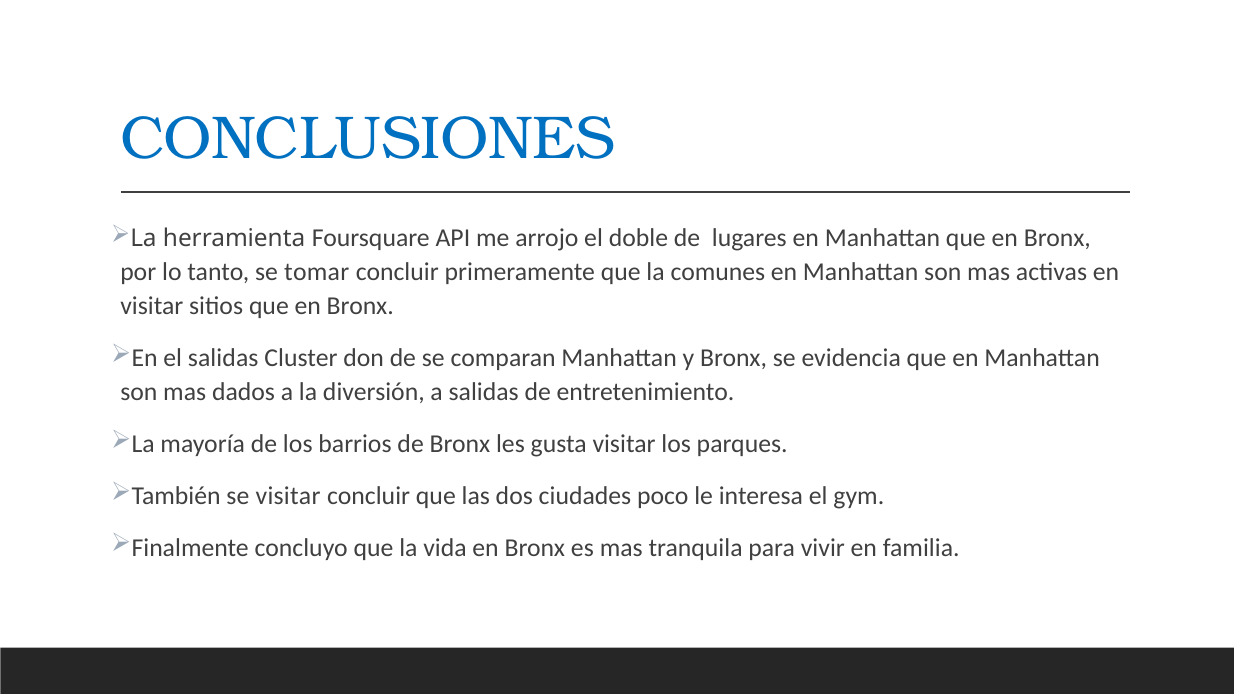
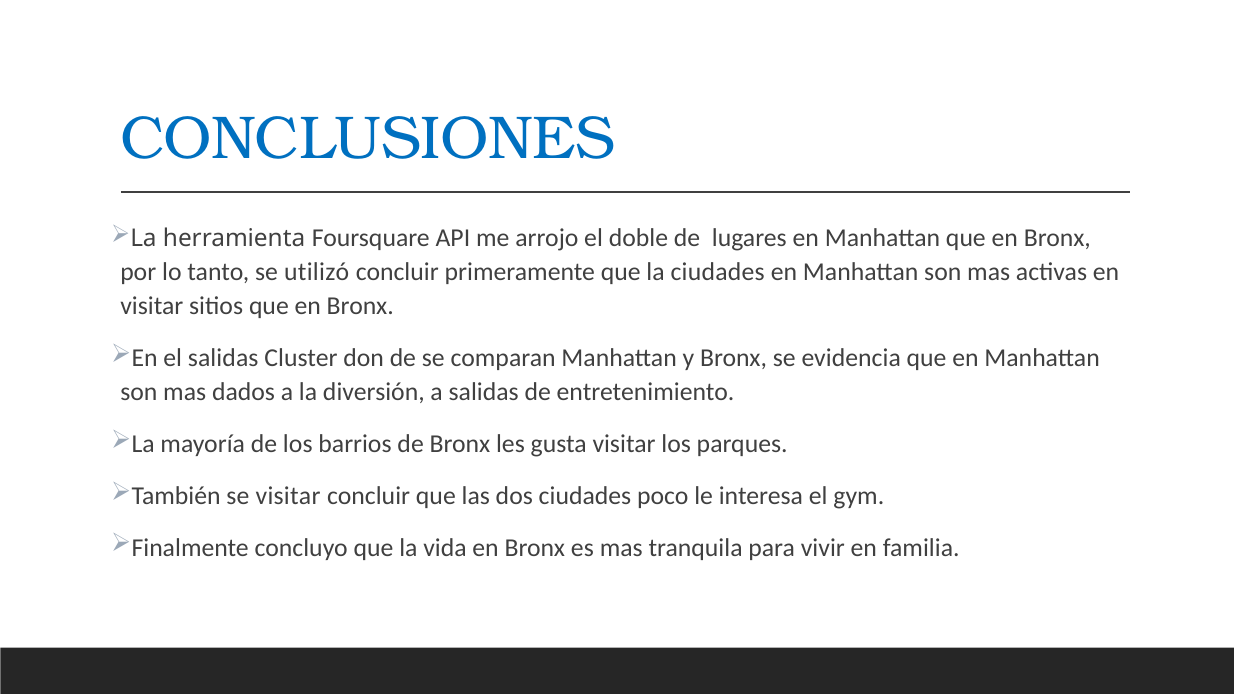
tomar: tomar -> utilizó (317, 272)
la comunes: comunes -> ciudades (718, 272)
